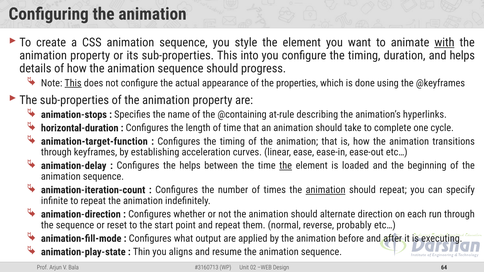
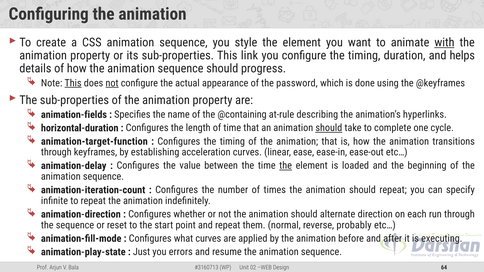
into: into -> link (249, 56)
not underline: none -> present (112, 83)
properties: properties -> password (297, 83)
animation-stops: animation-stops -> animation-fields (74, 115)
should underline: none -> present (329, 128)
the helps: helps -> value (190, 166)
animation underline: present -> none (326, 190)
what output: output -> curves (208, 239)
Thin: Thin -> Just (142, 252)
aligns: aligns -> errors (181, 252)
